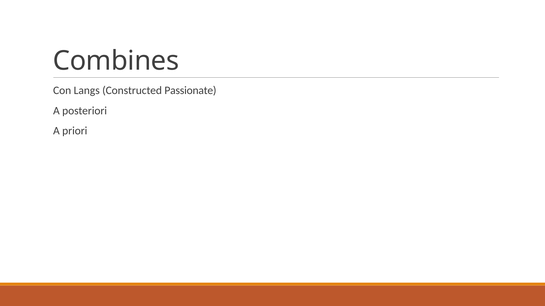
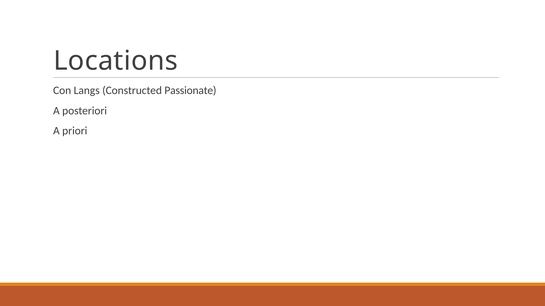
Combines: Combines -> Locations (116, 61)
